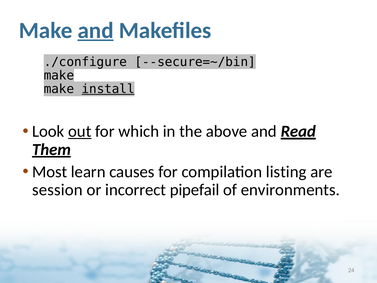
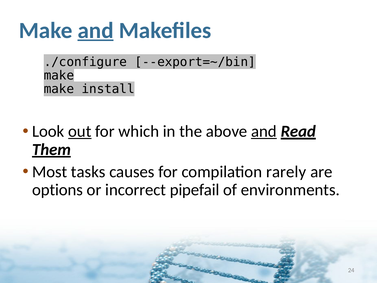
--secure=~/bin: --secure=~/bin -> --export=~/bin (195, 62)
install underline: present -> none (108, 89)
and underline: none -> present (264, 131)
learn: learn -> tasks (88, 172)
listing: listing -> rarely (286, 172)
session: session -> options (57, 190)
